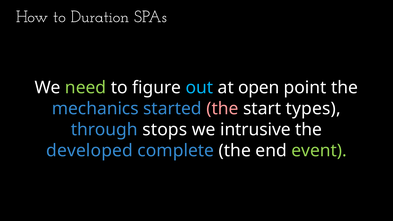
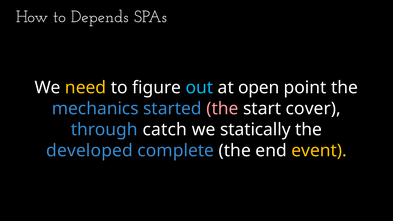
Duration: Duration -> Depends (100, 17)
need colour: light green -> yellow (86, 88)
types: types -> cover (313, 109)
stops: stops -> catch (165, 130)
intrusive: intrusive -> statically (255, 130)
event colour: light green -> yellow (319, 151)
